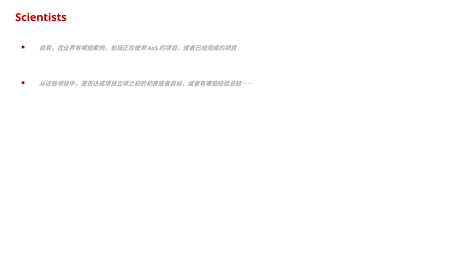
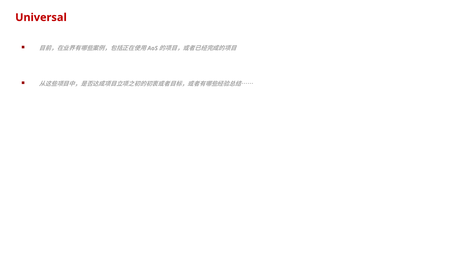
Scientists: Scientists -> Universal (41, 17)
